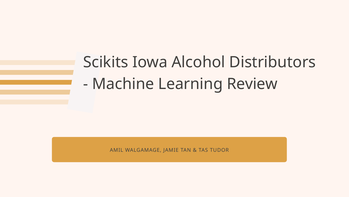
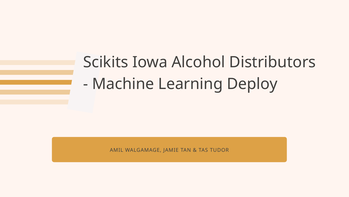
Review: Review -> Deploy (252, 84)
